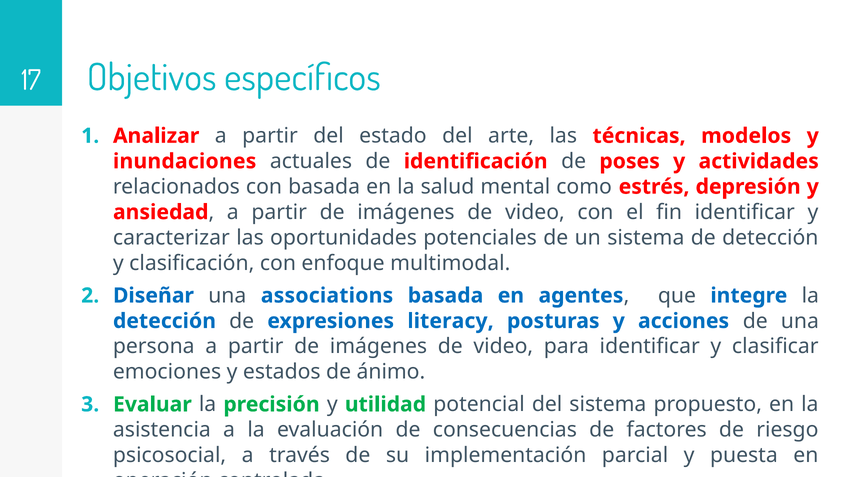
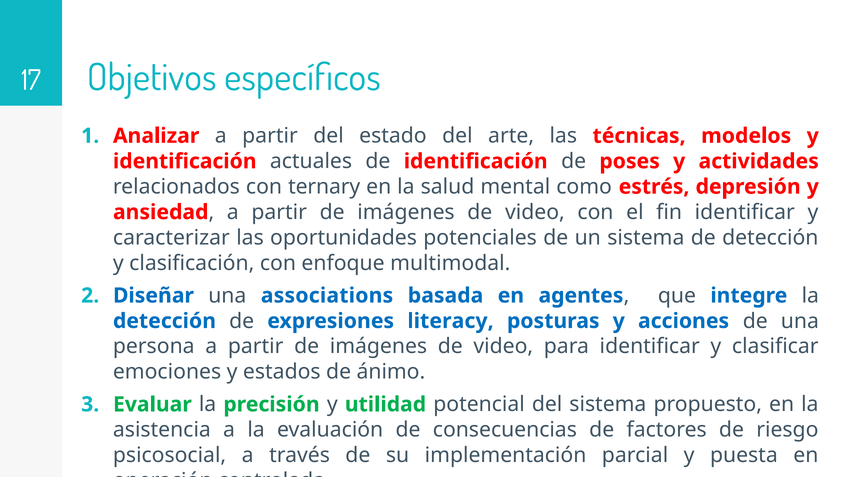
inundaciones: inundaciones -> identificación (185, 161)
con basada: basada -> ternary (324, 187)
